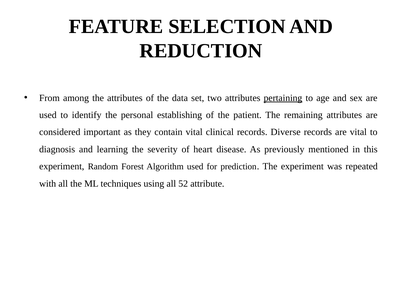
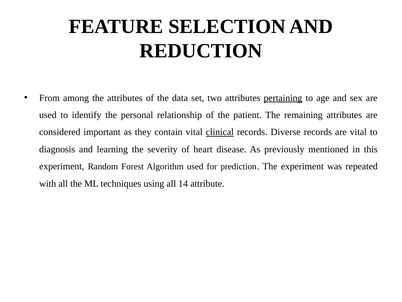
establishing: establishing -> relationship (180, 115)
clinical underline: none -> present (220, 132)
52: 52 -> 14 (183, 183)
